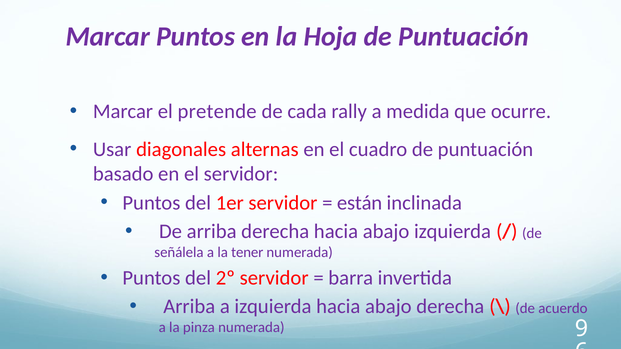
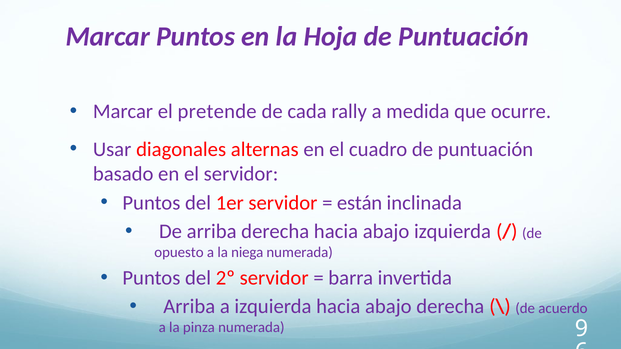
señálela: señálela -> opuesto (179, 253)
tener: tener -> niega (247, 253)
